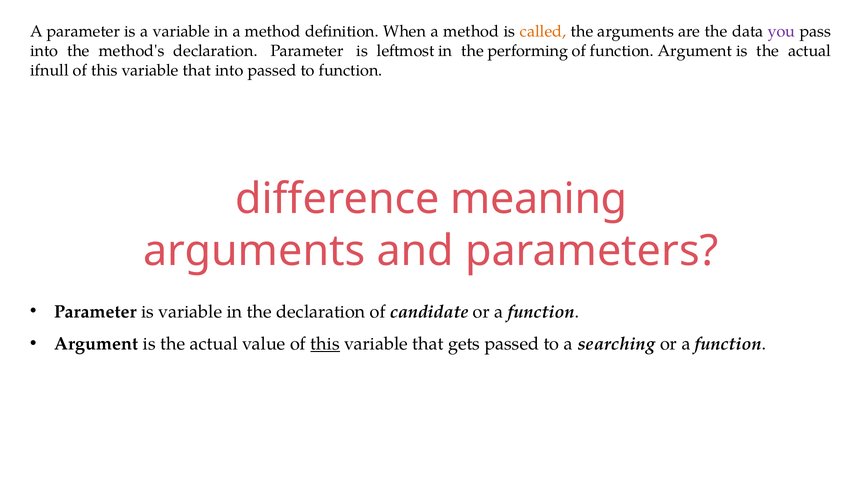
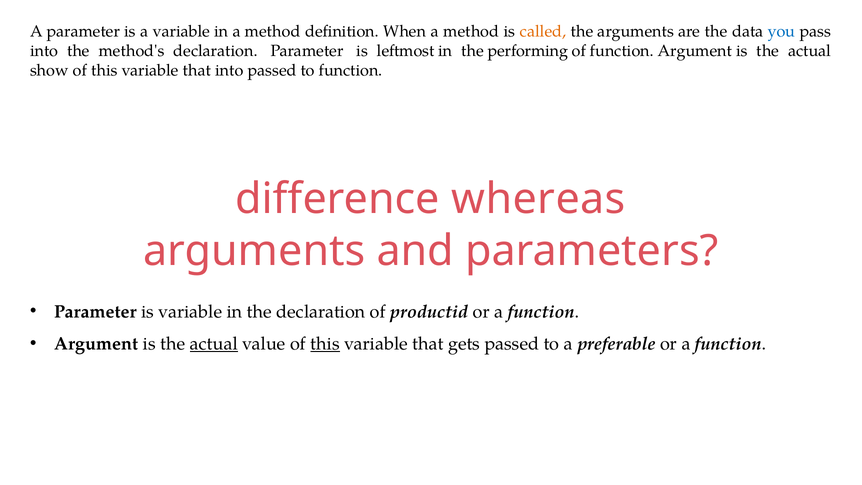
you colour: purple -> blue (782, 31)
ifnull: ifnull -> show (49, 70)
meaning: meaning -> whereas (538, 199)
candidate: candidate -> productid (429, 311)
actual underline: none -> present (214, 344)
searching: searching -> preferable (617, 344)
